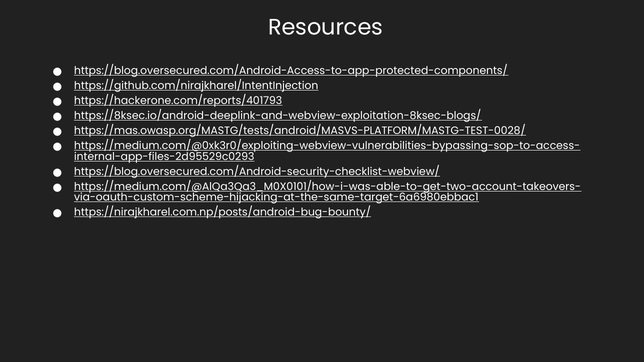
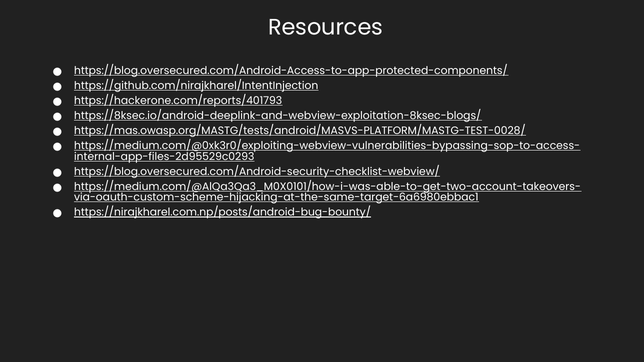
https://nirajkharel.com.np/posts/android-bug-bounty/ underline: none -> present (222, 213)
